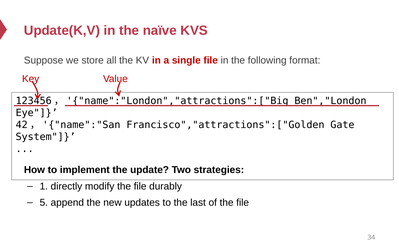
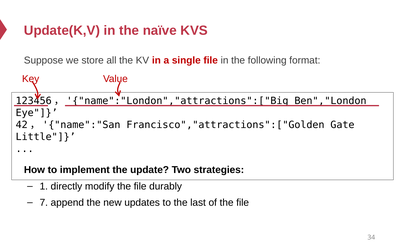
System: System -> Little (46, 137)
5: 5 -> 7 (44, 203)
